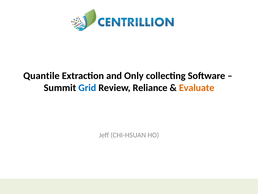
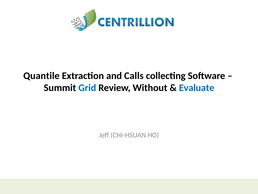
Only: Only -> Calls (134, 76)
Reliance: Reliance -> Without (150, 88)
Evaluate colour: orange -> blue (197, 88)
